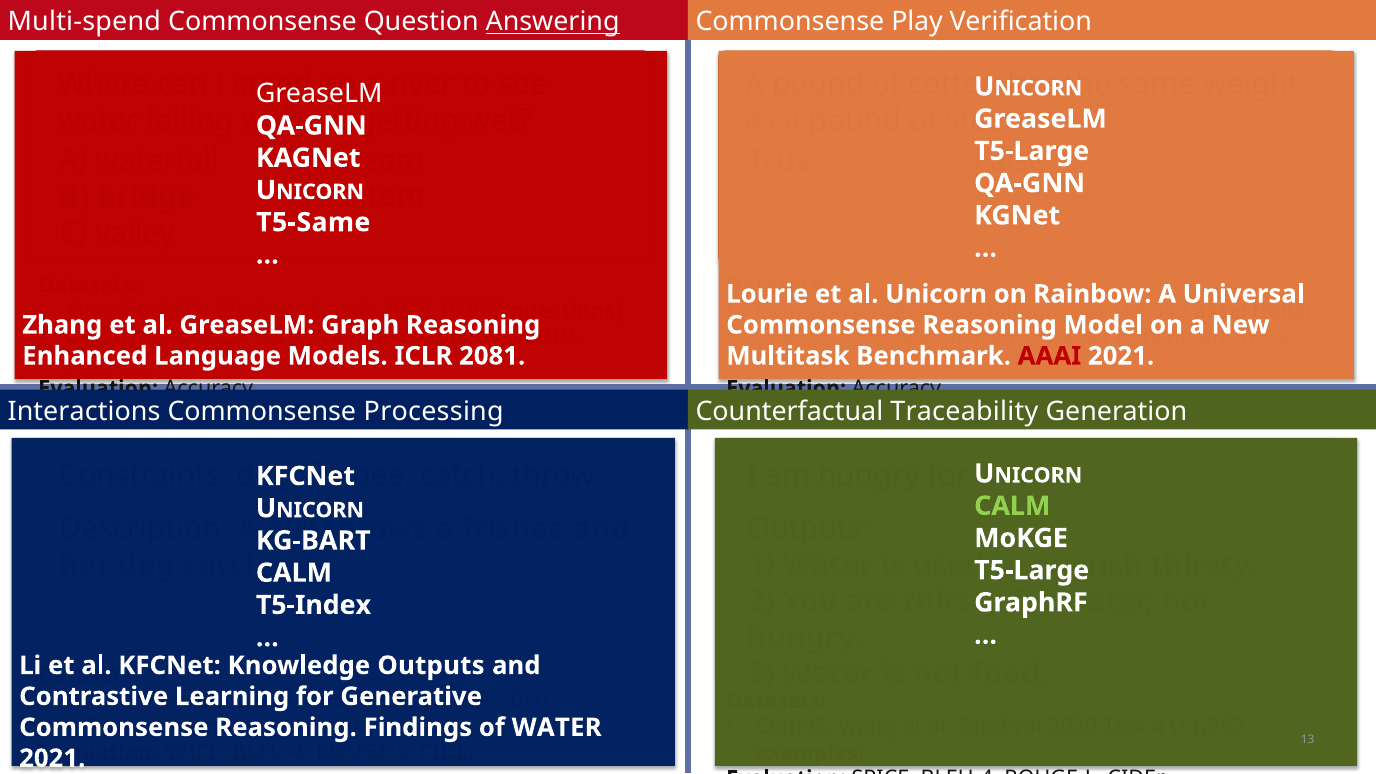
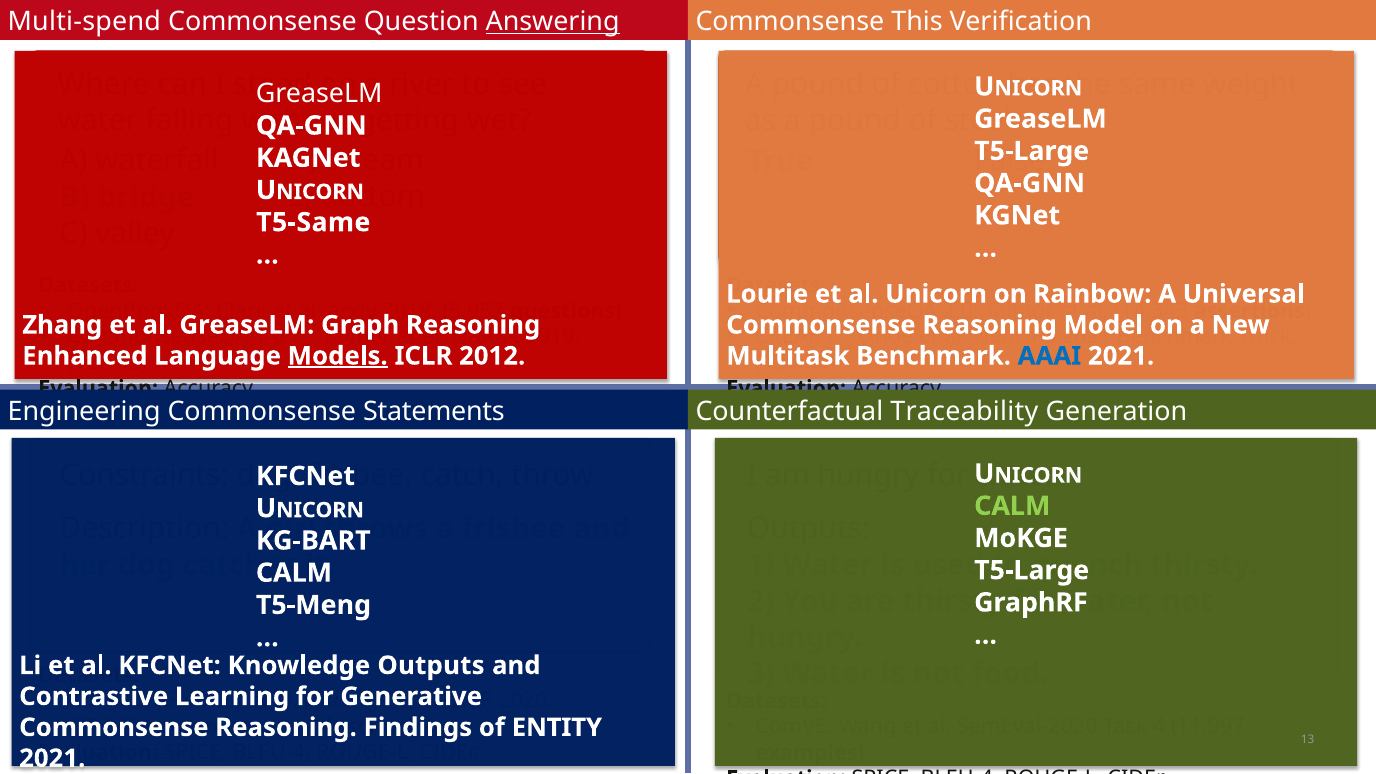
Play: Play -> This (917, 22)
Models underline: none -> present (338, 356)
2081: 2081 -> 2012 (492, 356)
AAAI colour: red -> blue (1049, 356)
Interactions: Interactions -> Engineering (84, 411)
Processing: Processing -> Statements (434, 411)
T5-Index: T5-Index -> T5-Meng (313, 605)
of WATER: WATER -> ENTITY (557, 727)
